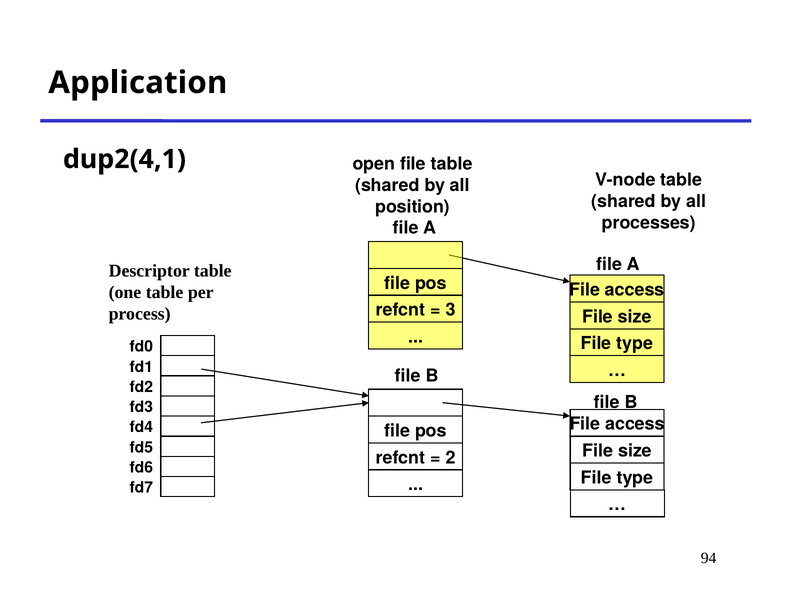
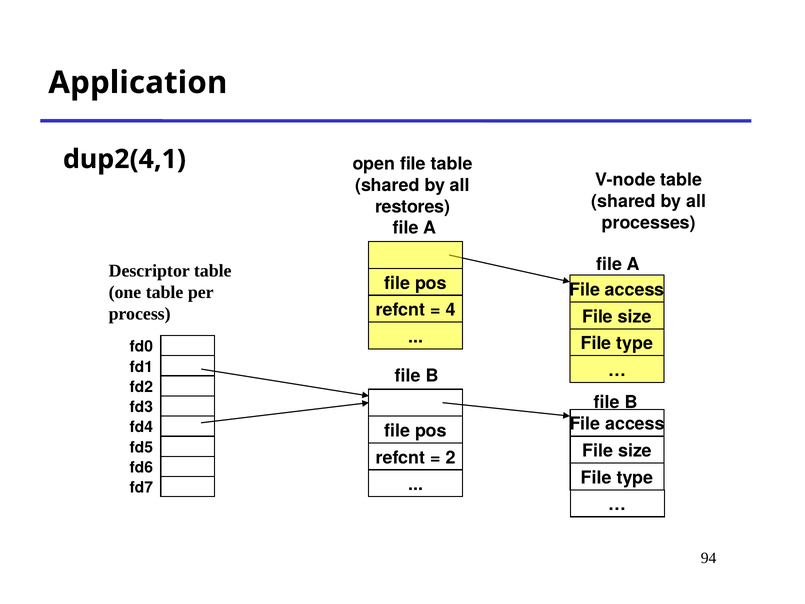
position: position -> restores (413, 207)
3: 3 -> 4 (451, 310)
